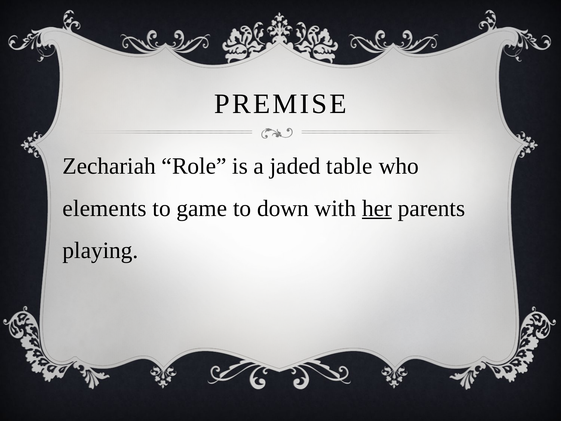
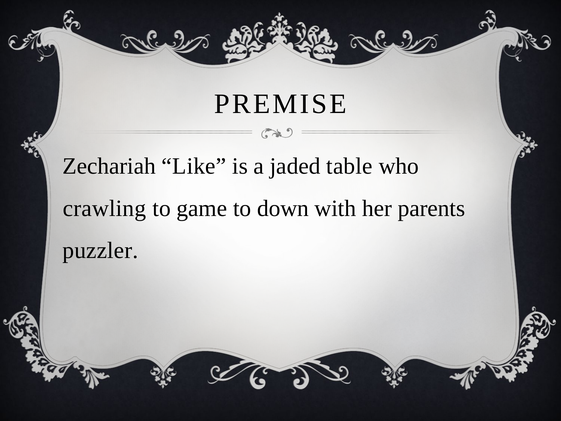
Role: Role -> Like (194, 166)
elements: elements -> crawling (105, 208)
her underline: present -> none (377, 208)
playing: playing -> puzzler (100, 250)
